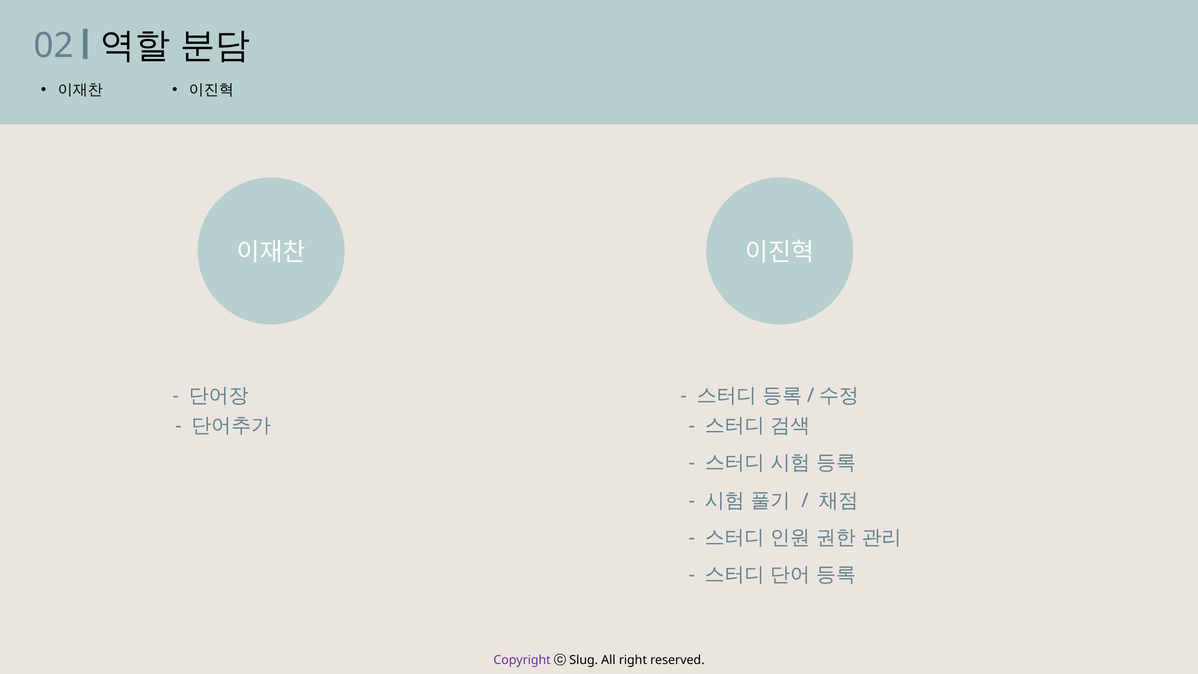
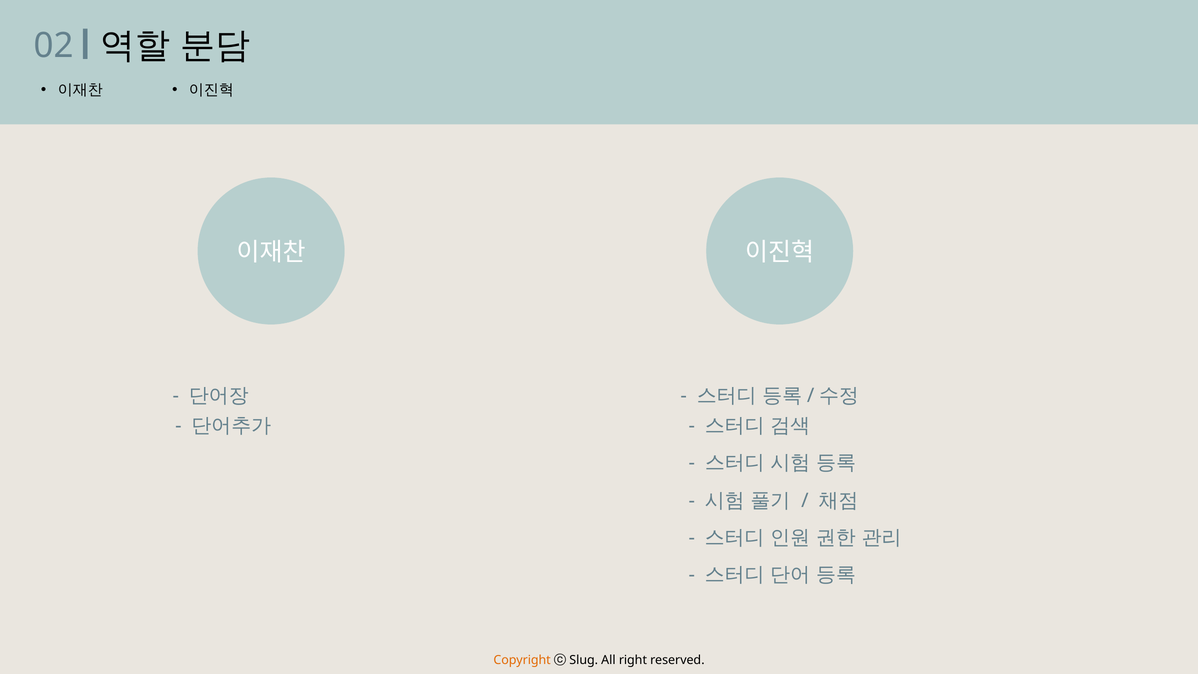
Copyright colour: purple -> orange (522, 660)
